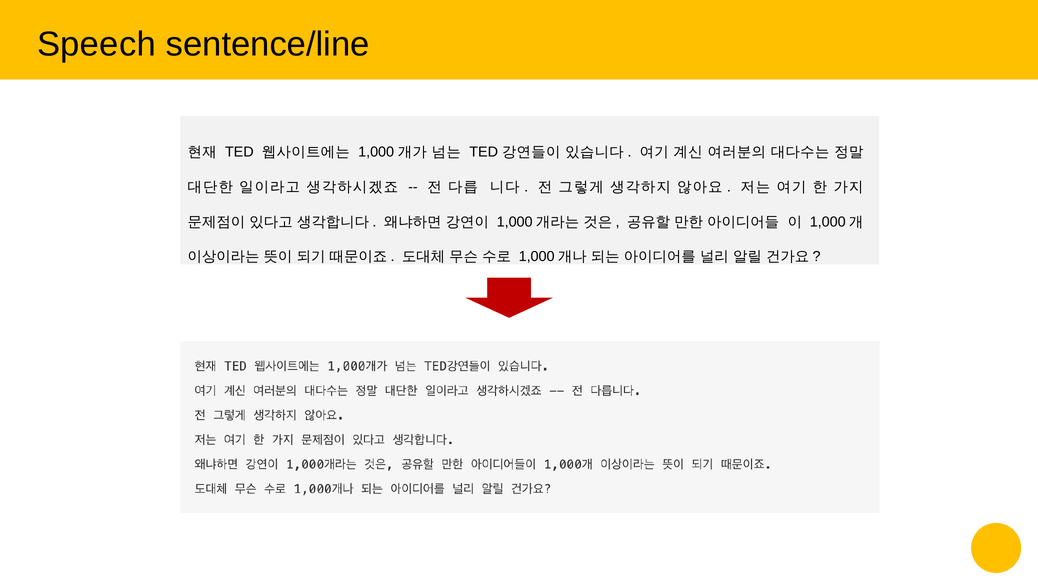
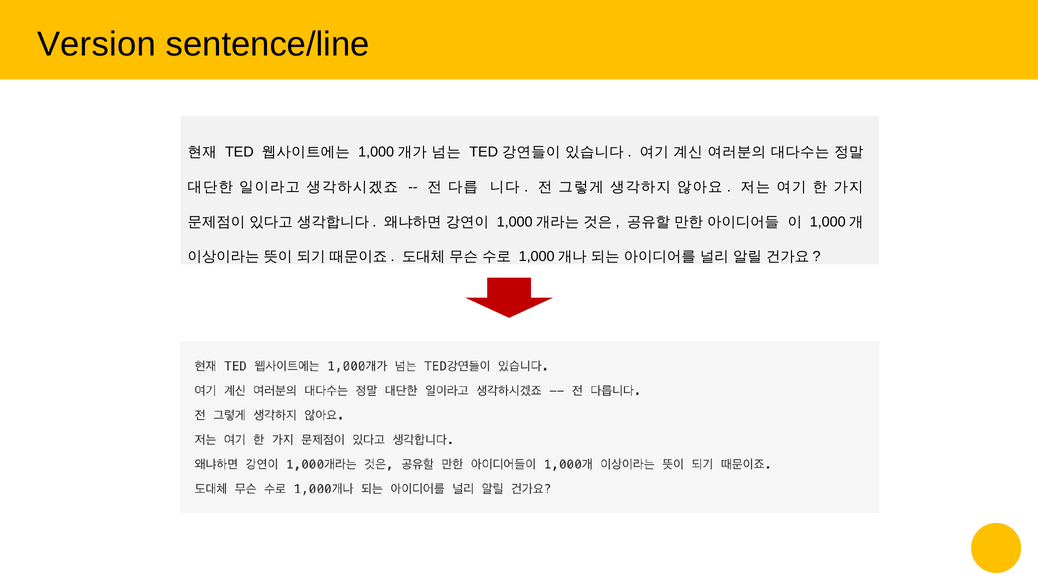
Speech: Speech -> Version (96, 44)
